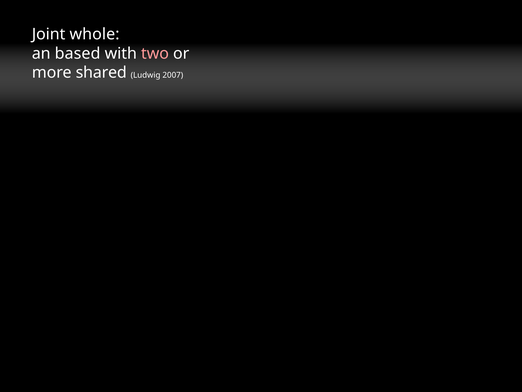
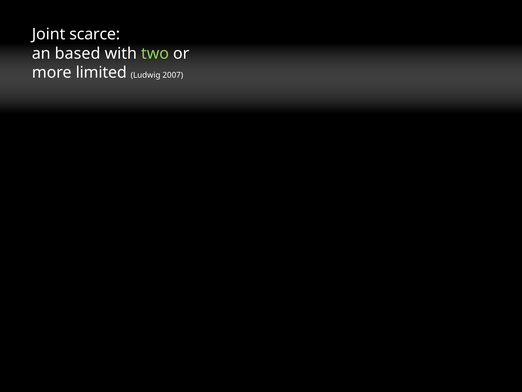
whole: whole -> scarce (95, 34)
two colour: pink -> light green (155, 53)
shared: shared -> limited (101, 73)
